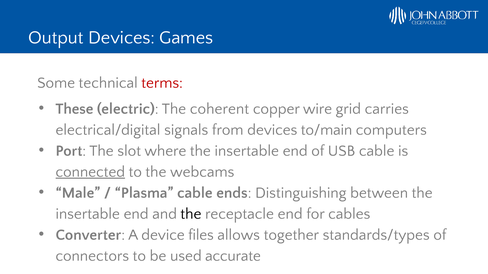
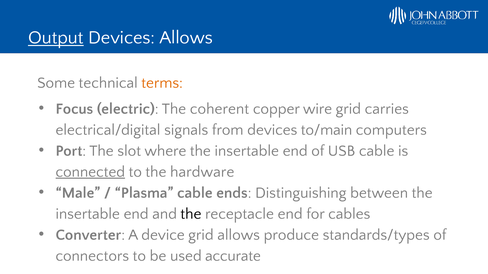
Output underline: none -> present (56, 38)
Devices Games: Games -> Allows (186, 38)
terms colour: red -> orange (162, 83)
These: These -> Focus (74, 109)
webcams: webcams -> hardware (202, 172)
device files: files -> grid (201, 235)
together: together -> produce (291, 235)
